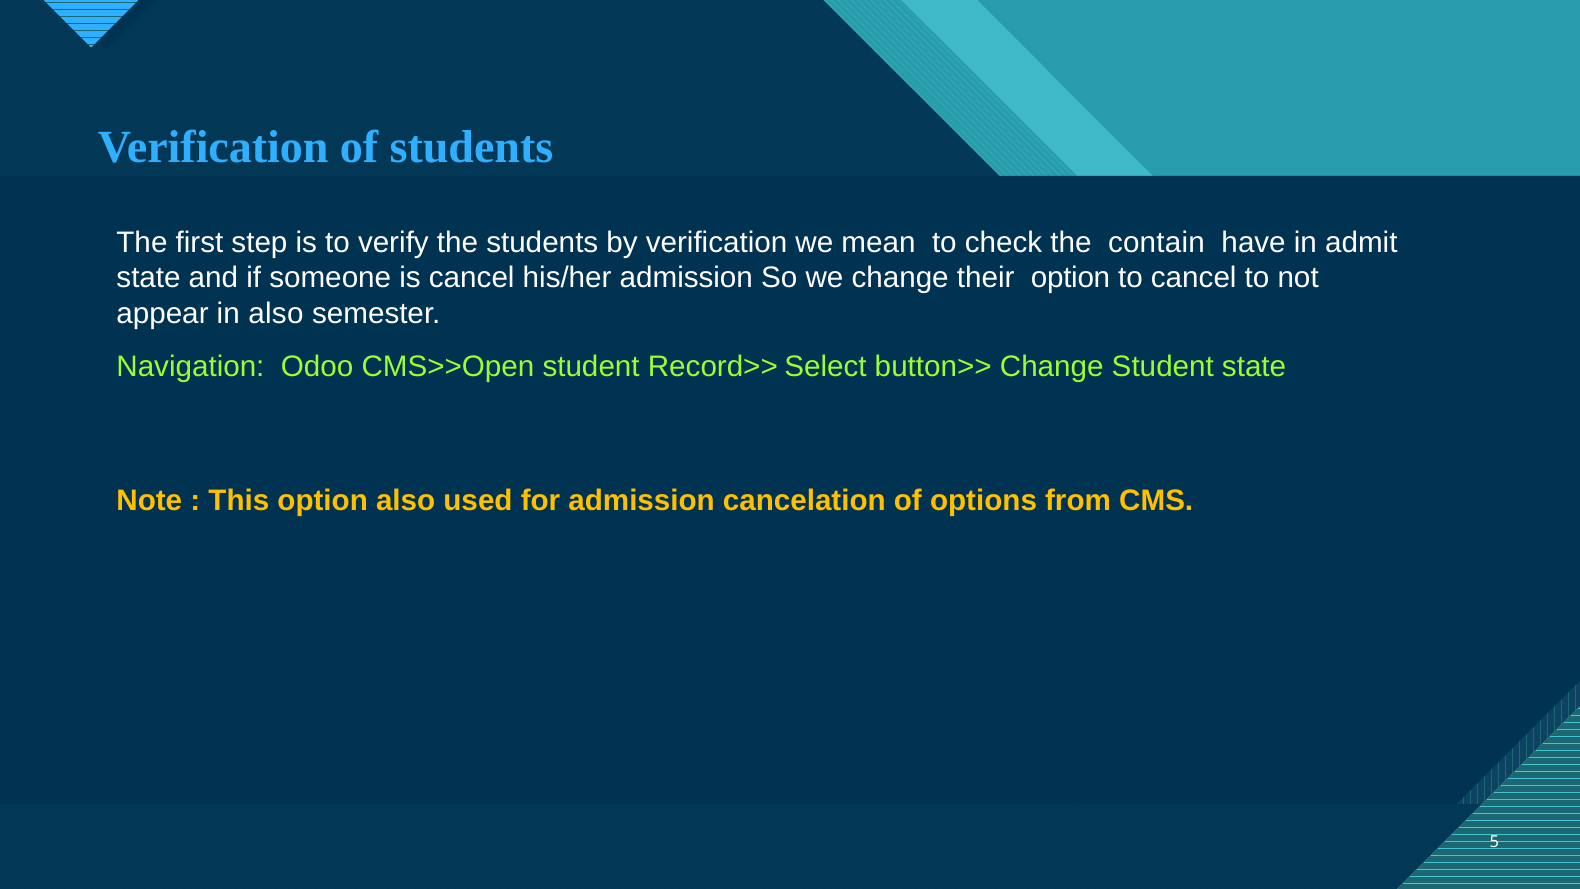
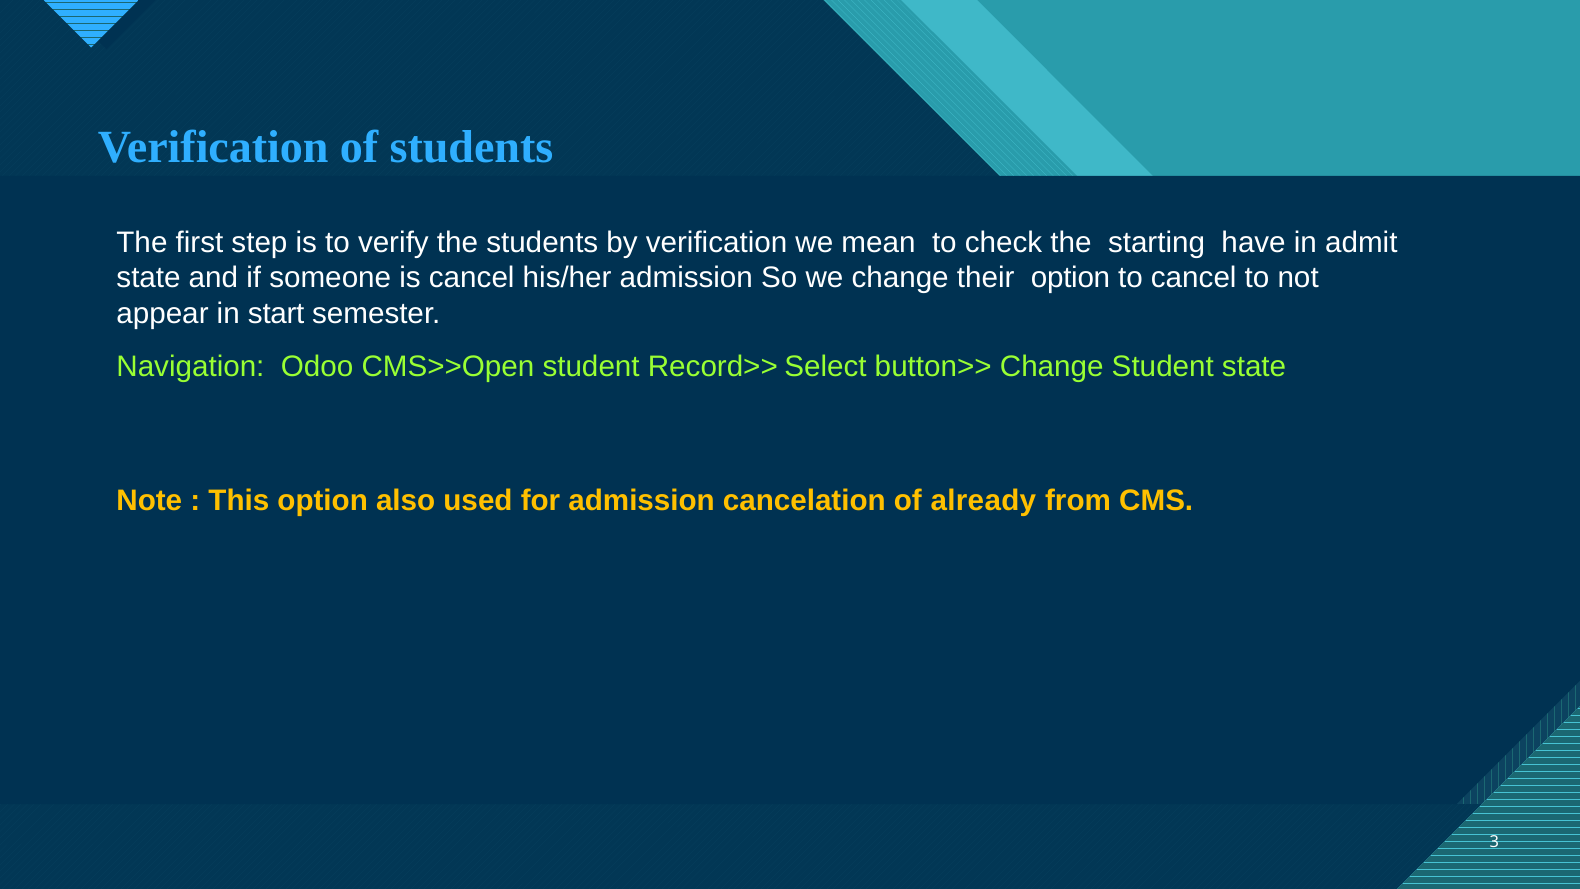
contain: contain -> starting (1157, 242)
in also: also -> start (276, 313)
options: options -> already (983, 500)
5: 5 -> 3 (1494, 842)
